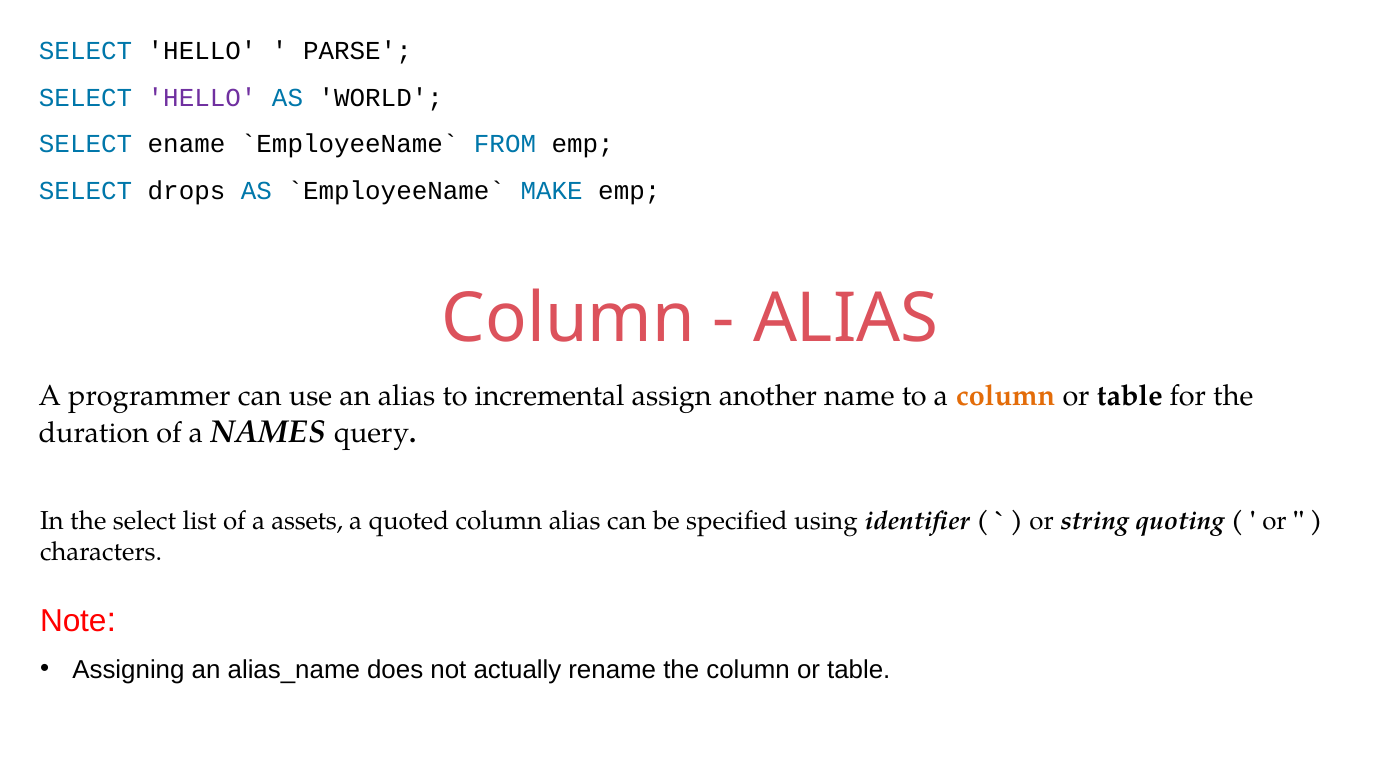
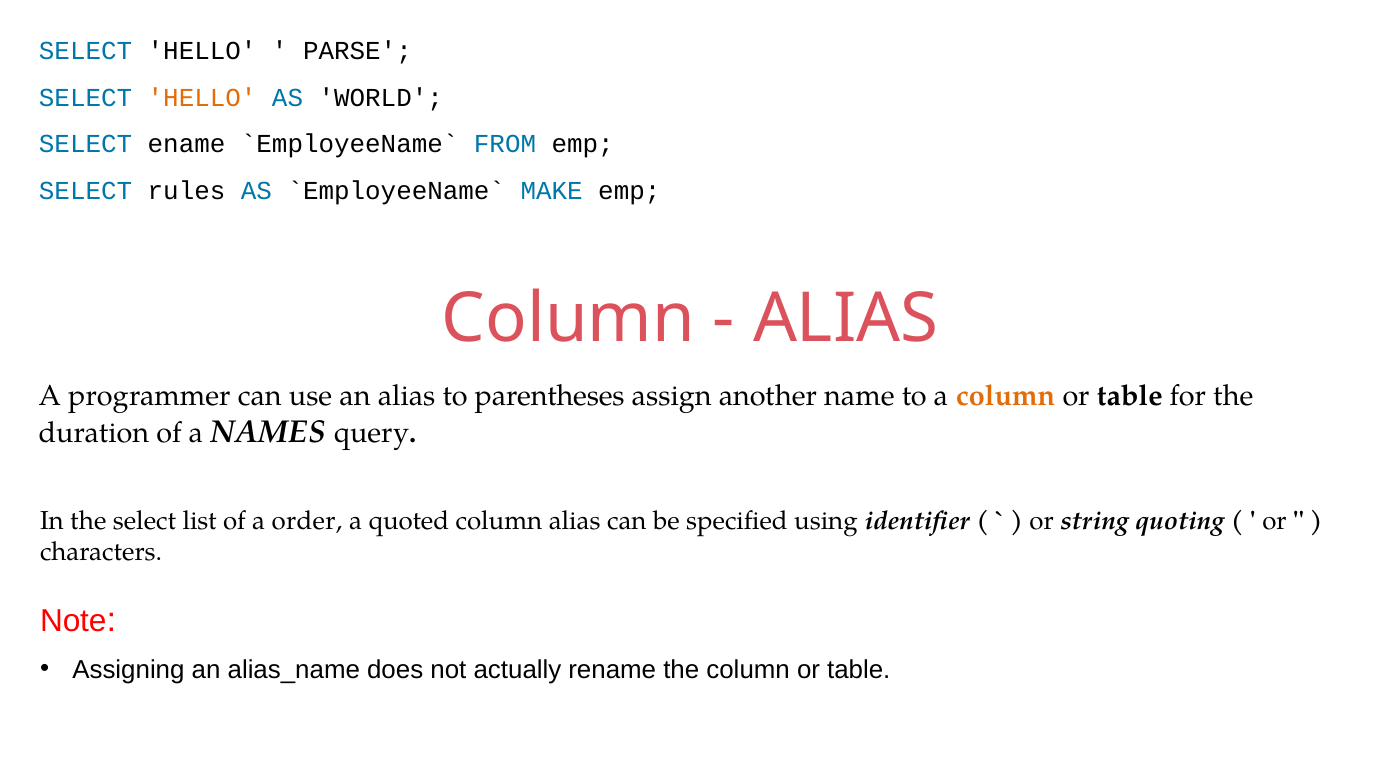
HELLO colour: purple -> orange (202, 98)
drops: drops -> rules (187, 191)
incremental: incremental -> parentheses (550, 395)
assets: assets -> order (307, 521)
